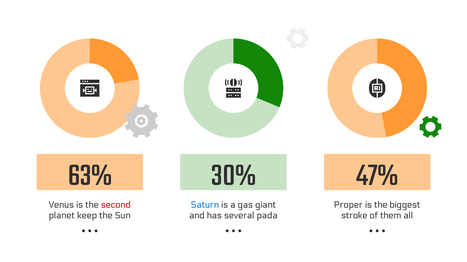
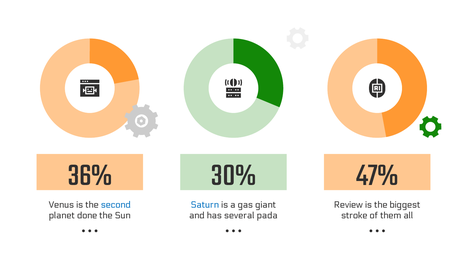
63%: 63% -> 36% (90, 175)
second colour: red -> blue (116, 205)
Proper: Proper -> Review (348, 205)
keep: keep -> done (87, 216)
